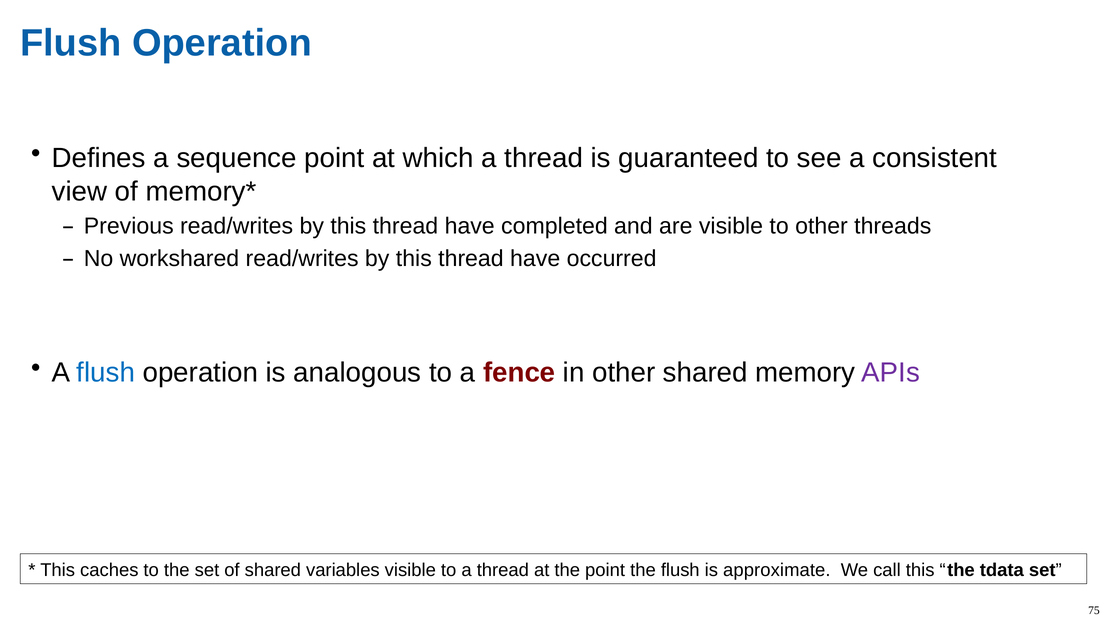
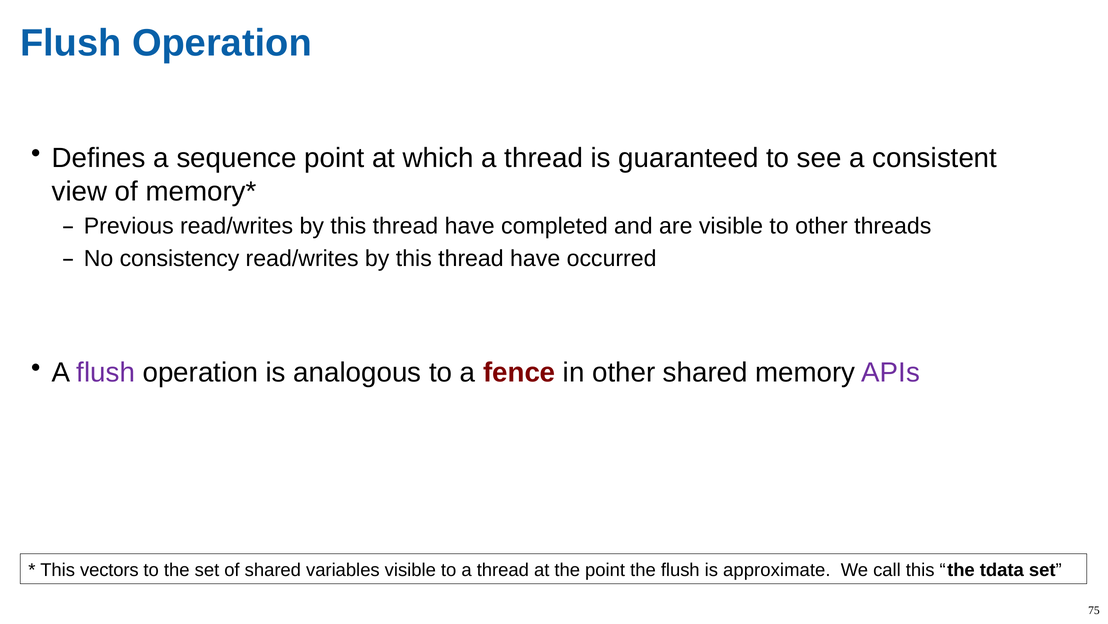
workshared: workshared -> consistency (179, 258)
flush colour: blue -> purple (106, 372)
caches: caches -> vectors (109, 569)
